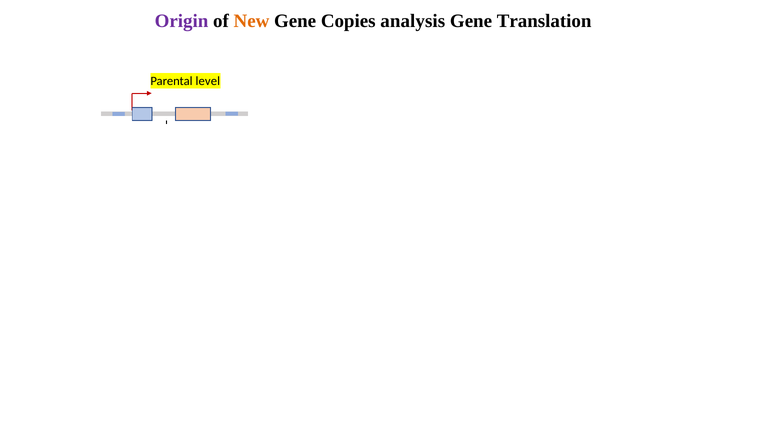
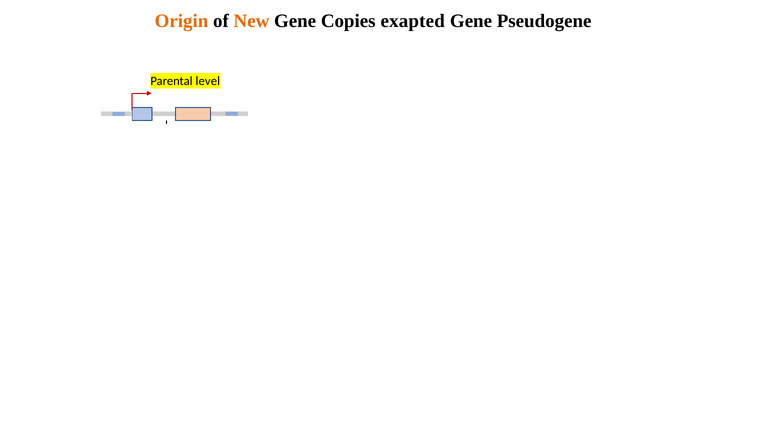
Origin colour: purple -> orange (182, 21)
analysis: analysis -> exapted (413, 21)
Translation: Translation -> Pseudogene (544, 21)
